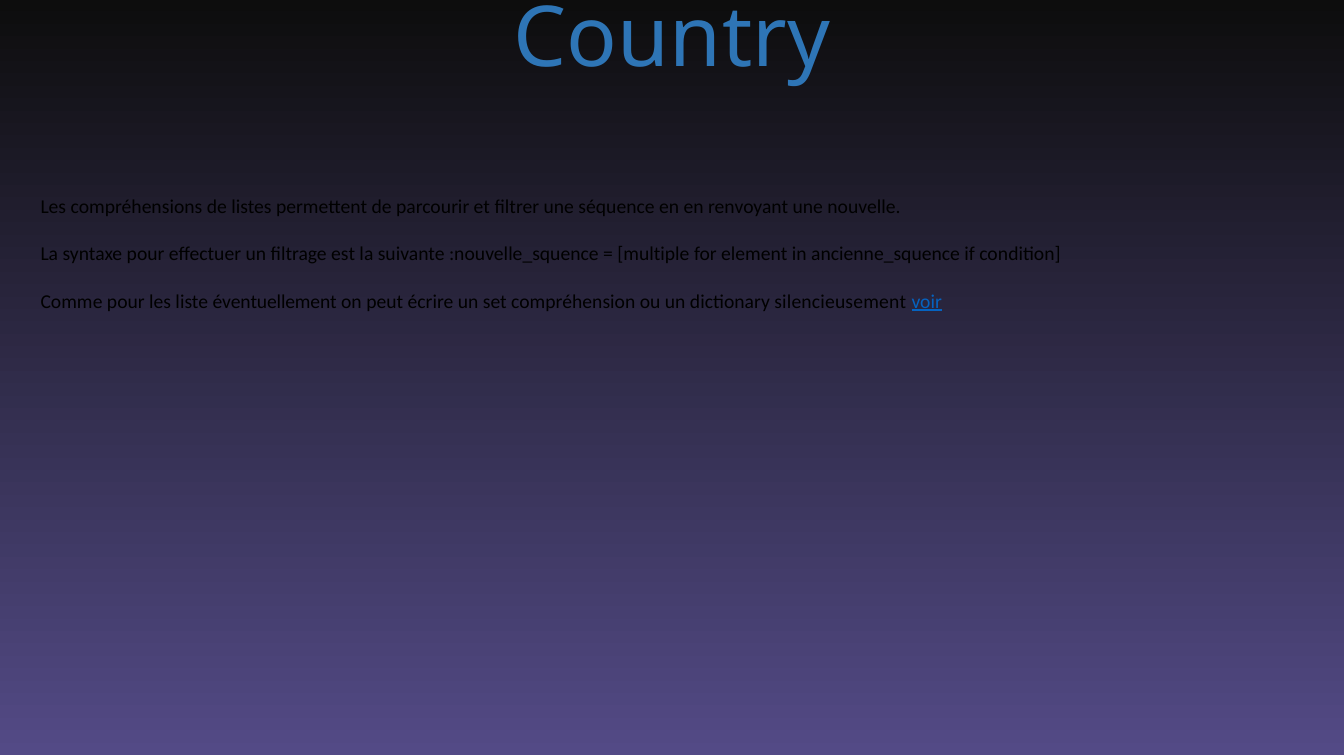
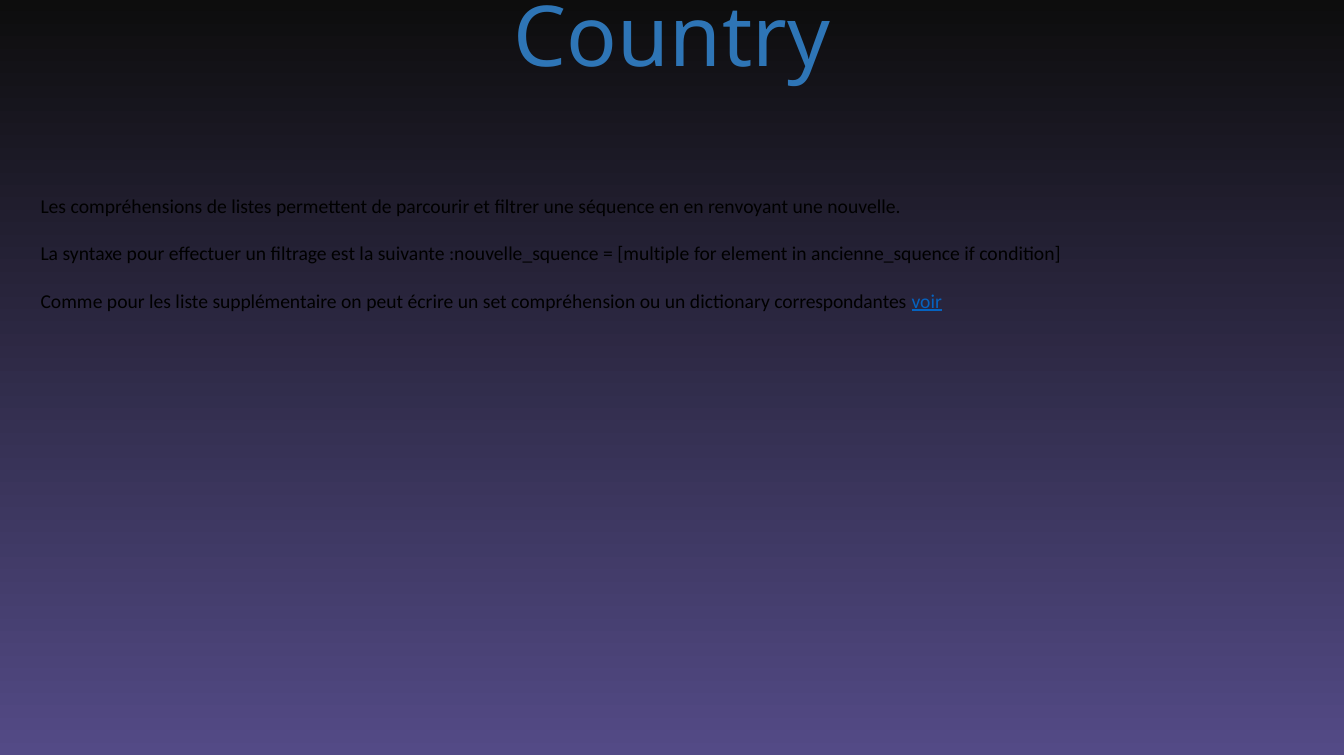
éventuellement: éventuellement -> supplémentaire (275, 302)
silencieusement: silencieusement -> correspondantes (840, 302)
